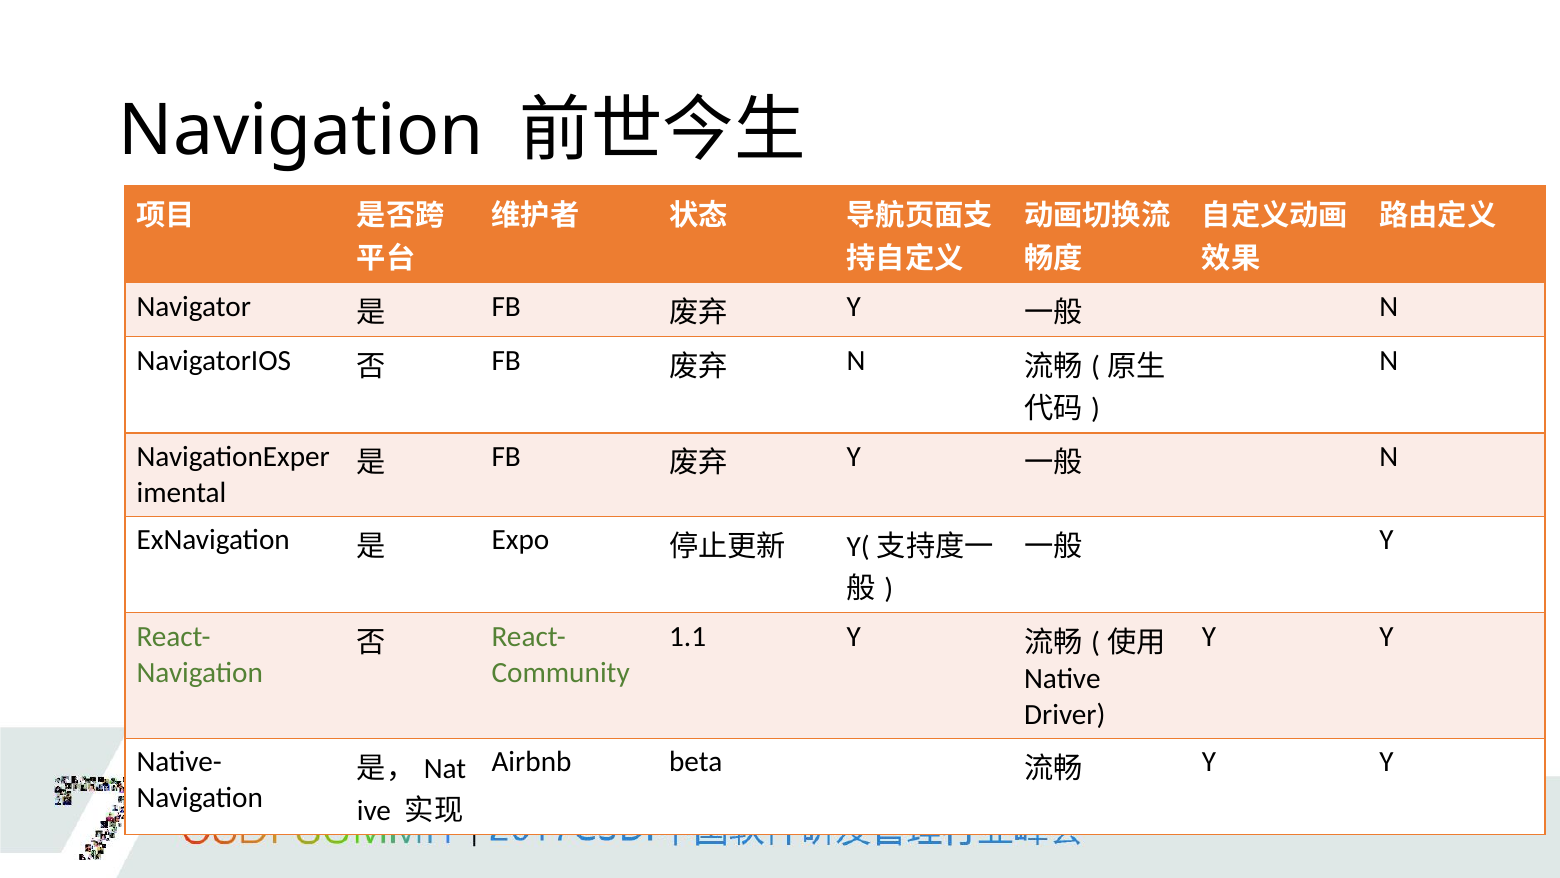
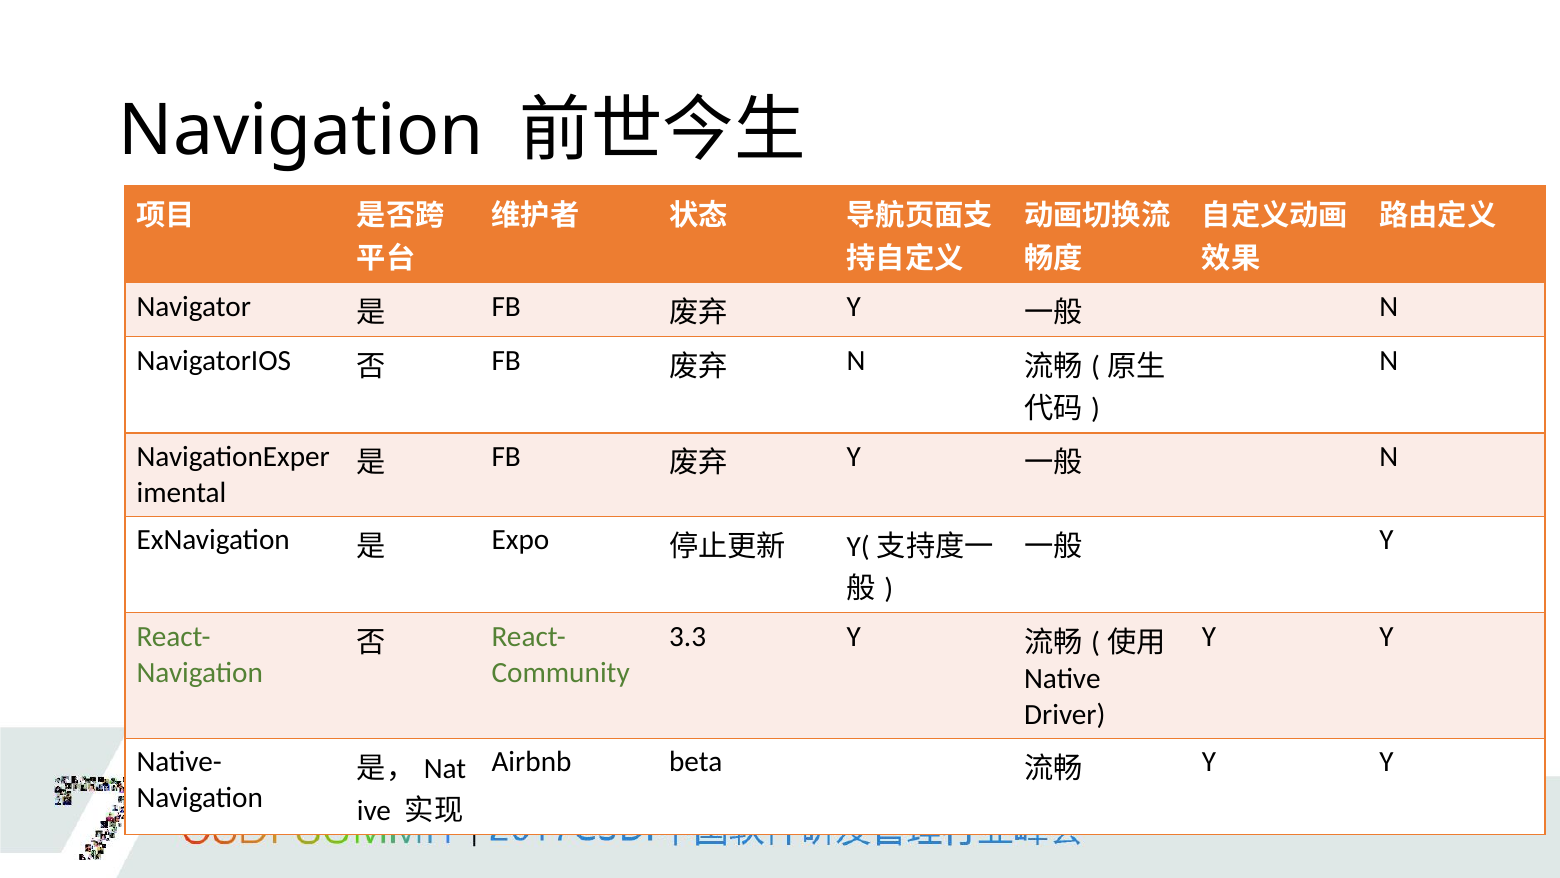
1.1: 1.1 -> 3.3 (688, 636)
